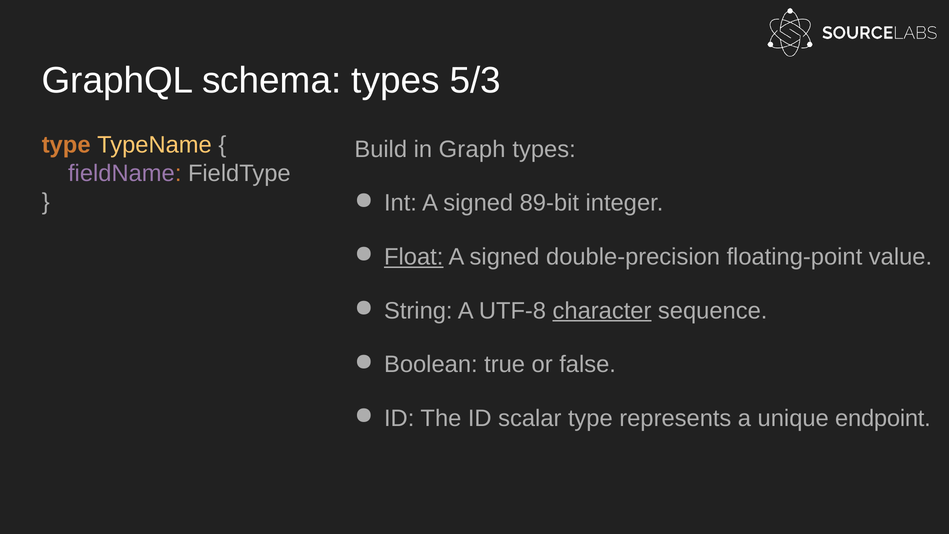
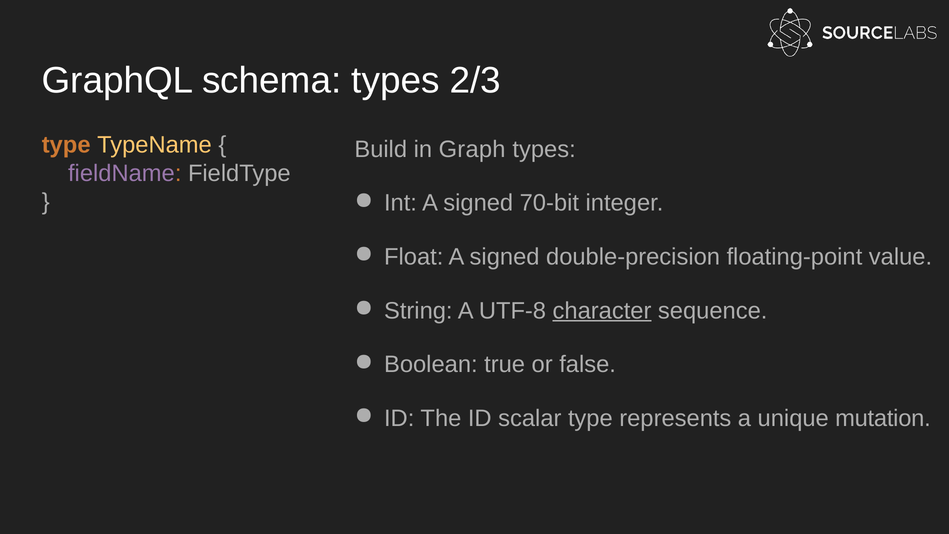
5/3: 5/3 -> 2/3 (475, 80)
89‐bit: 89‐bit -> 70‐bit (549, 203)
Float underline: present -> none (414, 257)
endpoint: endpoint -> mutation (883, 418)
